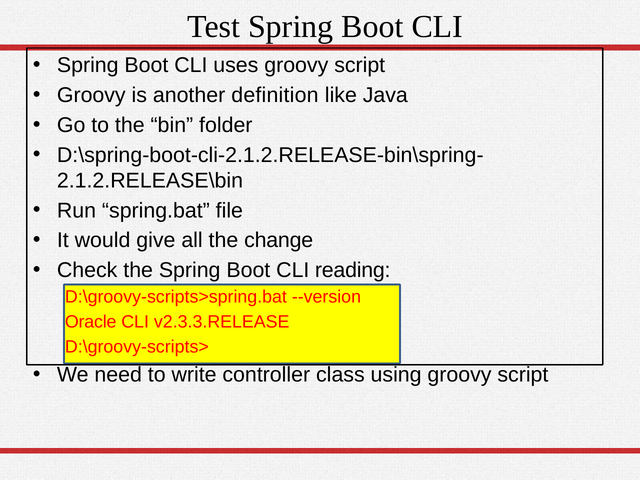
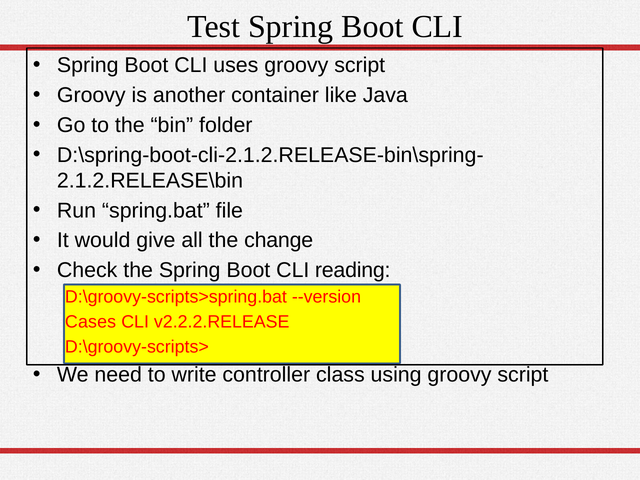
definition: definition -> container (275, 95)
Oracle: Oracle -> Cases (91, 322)
v2.3.3.RELEASE: v2.3.3.RELEASE -> v2.2.2.RELEASE (222, 322)
